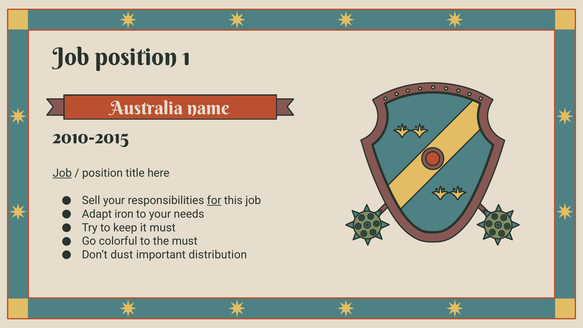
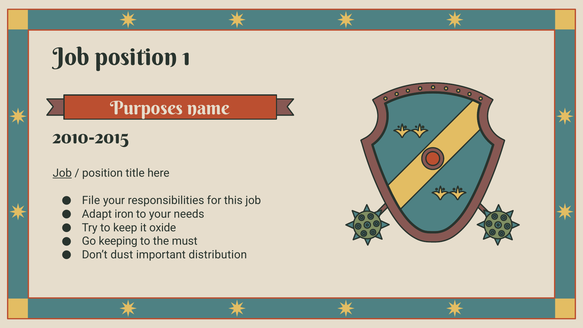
Australia: Australia -> Purposes (147, 108)
Sell: Sell -> File (91, 200)
for underline: present -> none (214, 200)
it must: must -> oxide (163, 228)
colorful: colorful -> keeping (118, 241)
